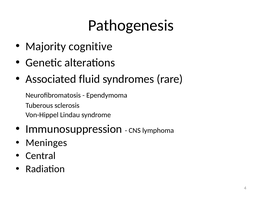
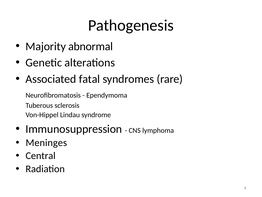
cognitive: cognitive -> abnormal (91, 46)
fluid: fluid -> fatal (89, 79)
